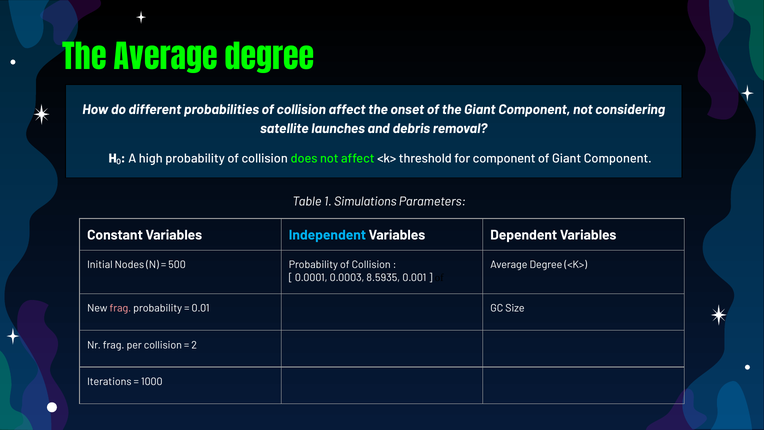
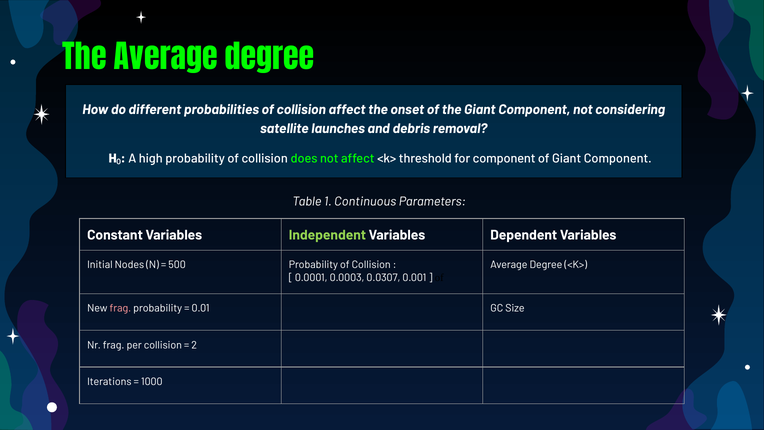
Simulations: Simulations -> Continuous (365, 202)
Independent colour: light blue -> light green (327, 235)
8.5935: 8.5935 -> 0.0307 (383, 278)
